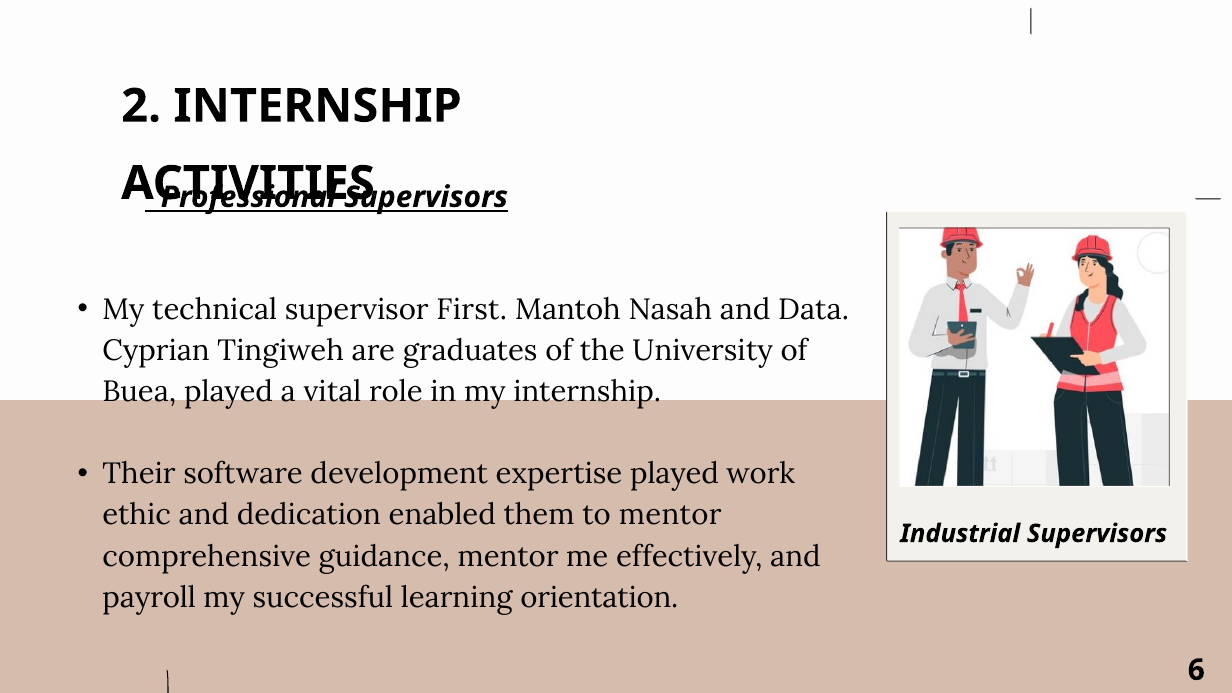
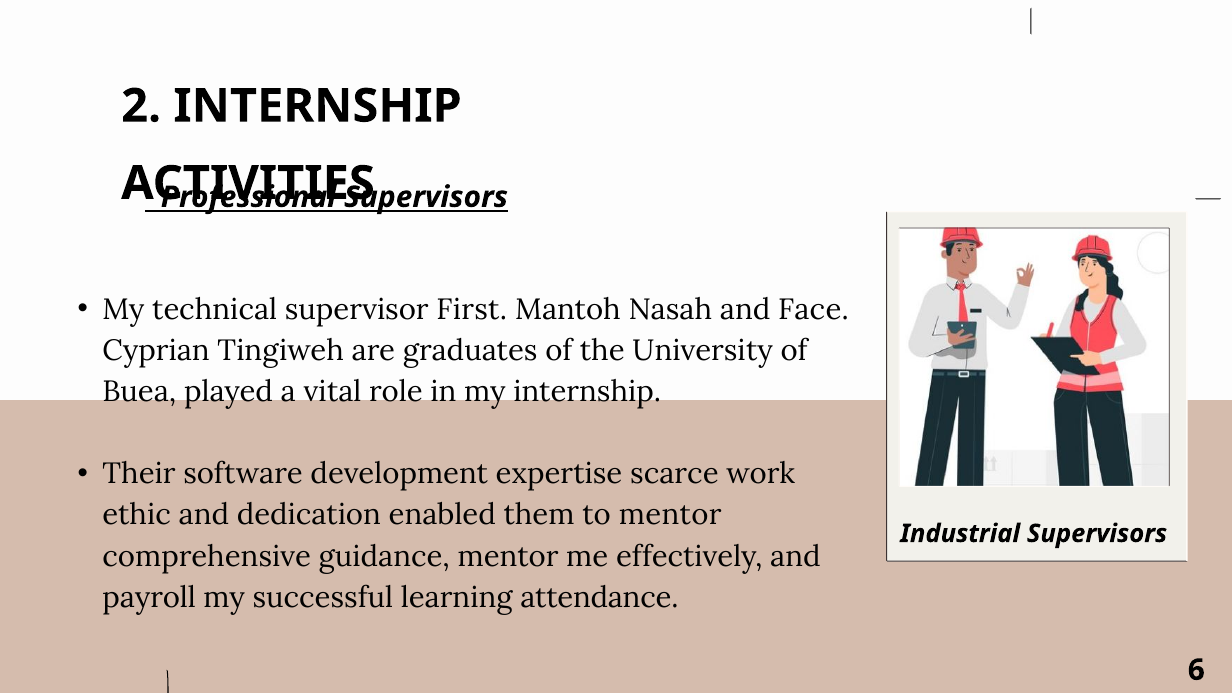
Data: Data -> Face (813, 310)
expertise played: played -> scarce (674, 474)
orientation: orientation -> attendance (599, 597)
